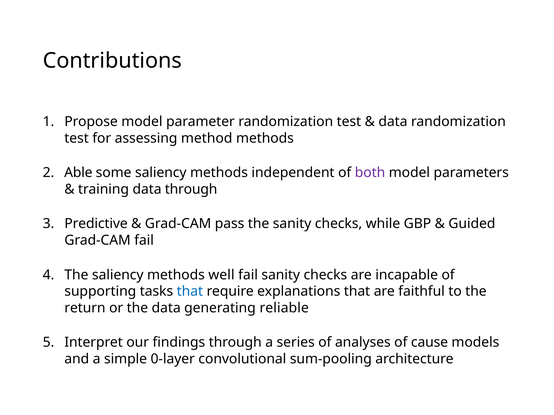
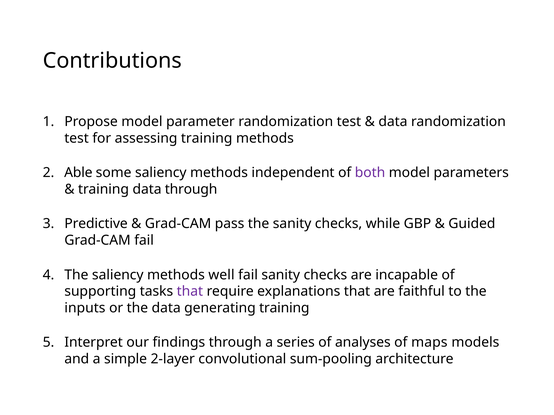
assessing method: method -> training (207, 138)
that colour: blue -> purple (190, 292)
return: return -> inputs (85, 308)
generating reliable: reliable -> training (284, 308)
cause: cause -> maps (429, 343)
0-layer: 0-layer -> 2-layer (173, 359)
